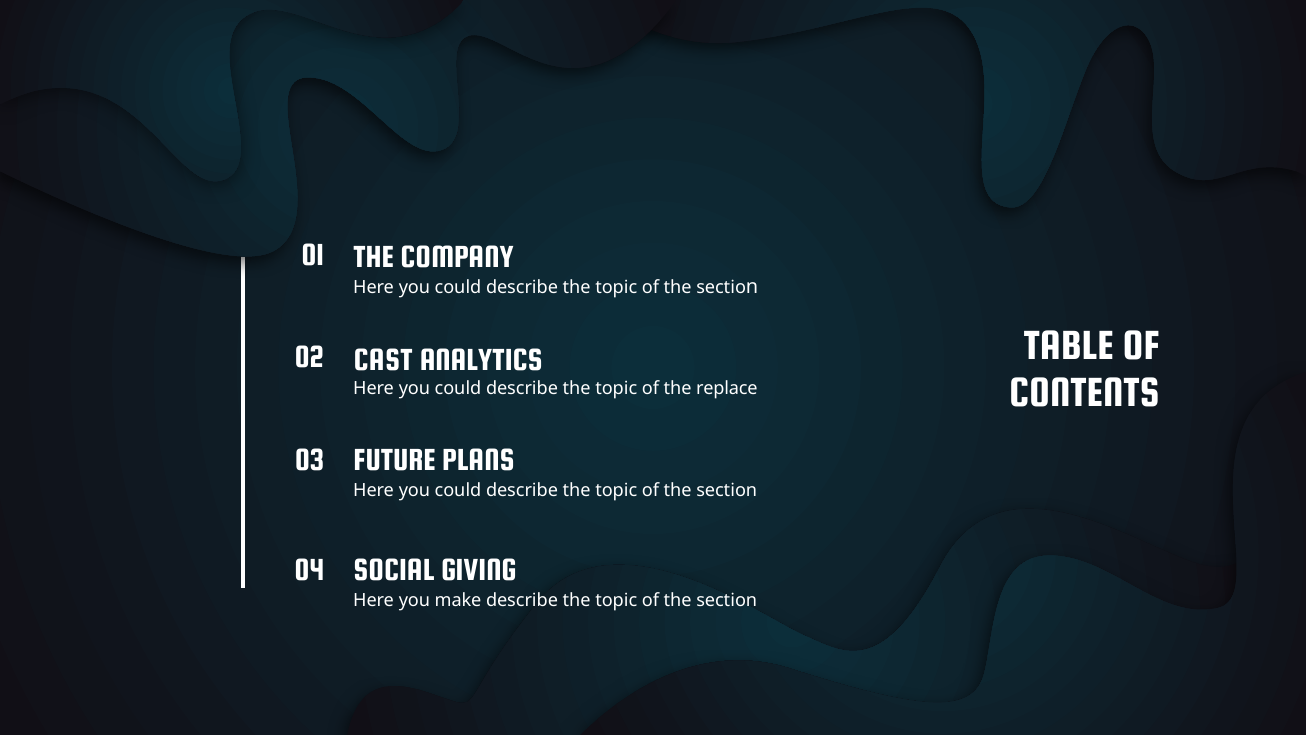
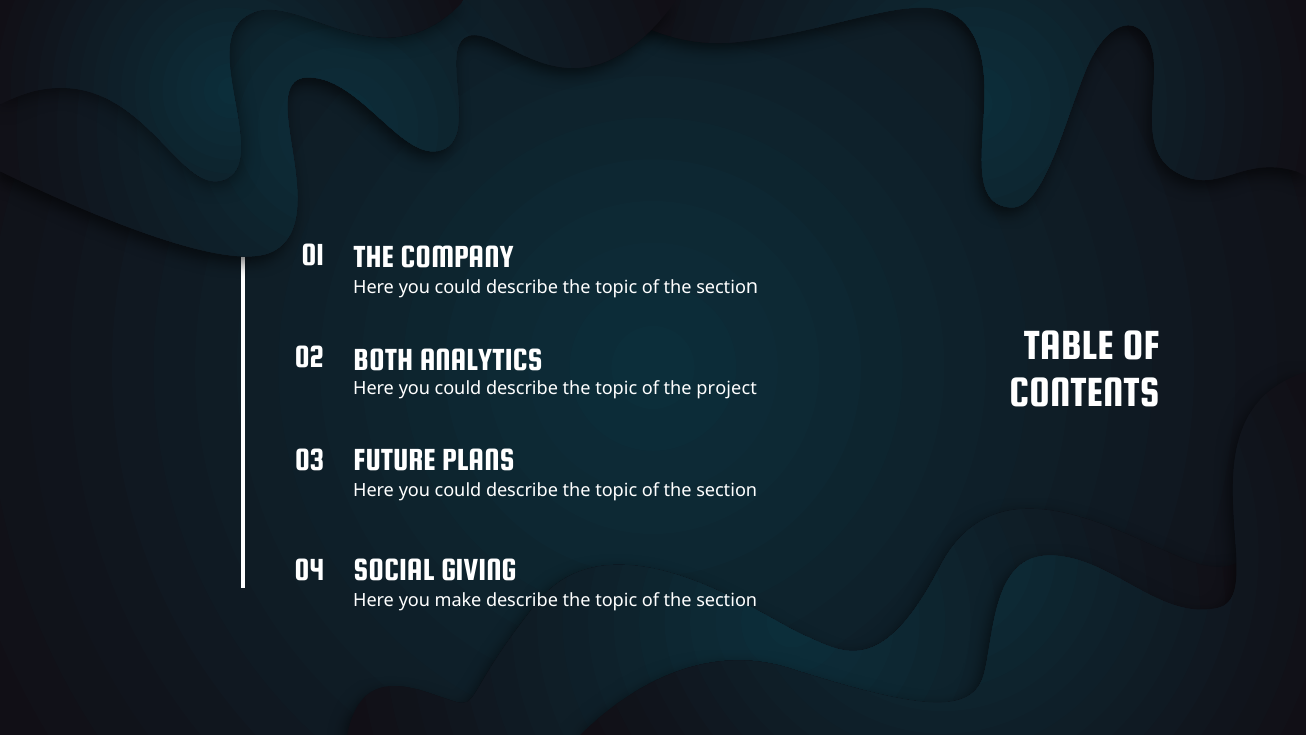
CAST: CAST -> BOTH (383, 359)
replace: replace -> project (727, 388)
